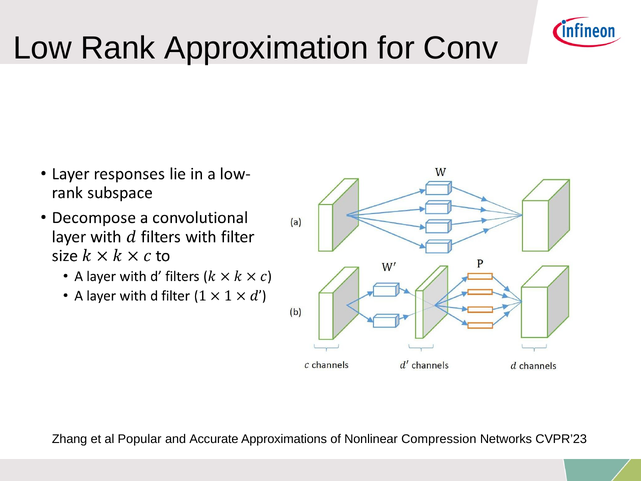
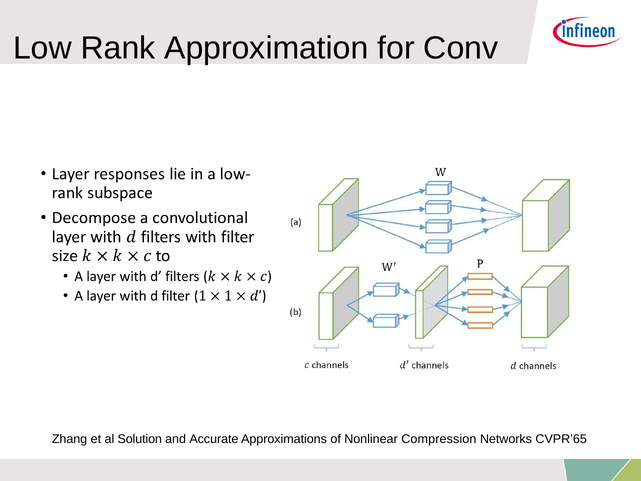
Popular: Popular -> Solution (140, 439)
CVPR’23: CVPR’23 -> CVPR’65 (561, 439)
